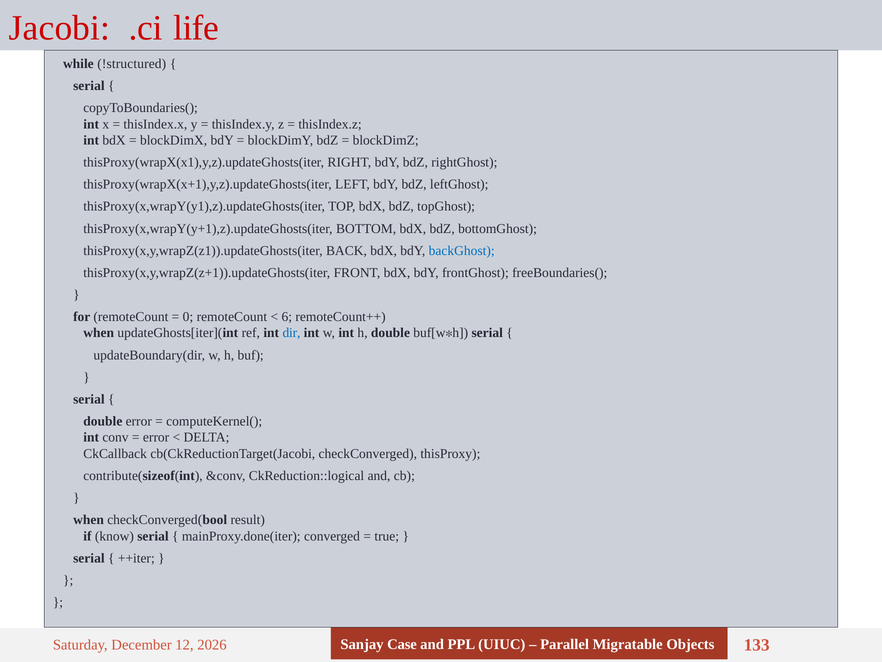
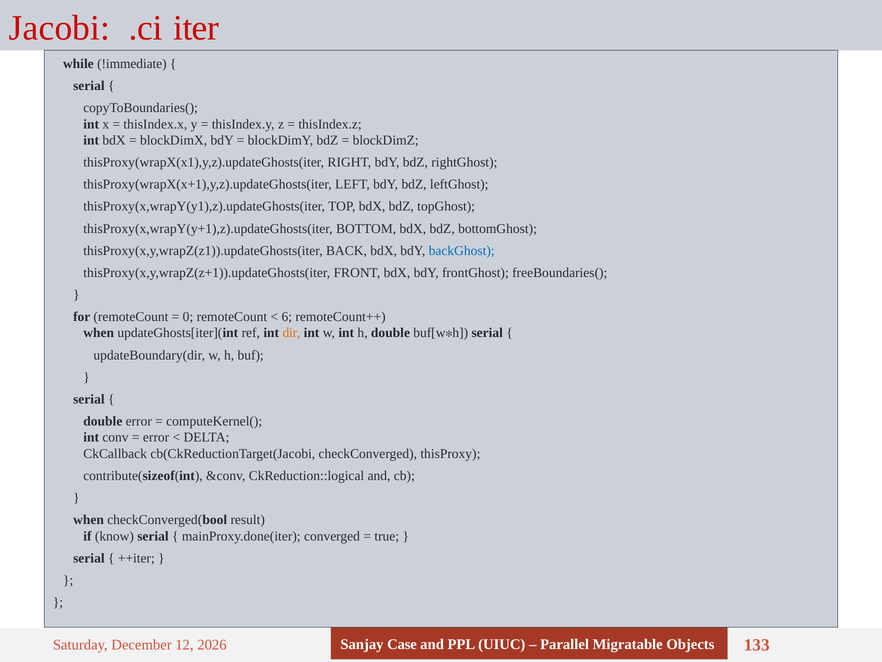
life: life -> iter (196, 28)
!structured: !structured -> !immediate (132, 64)
dir colour: blue -> orange (291, 333)
